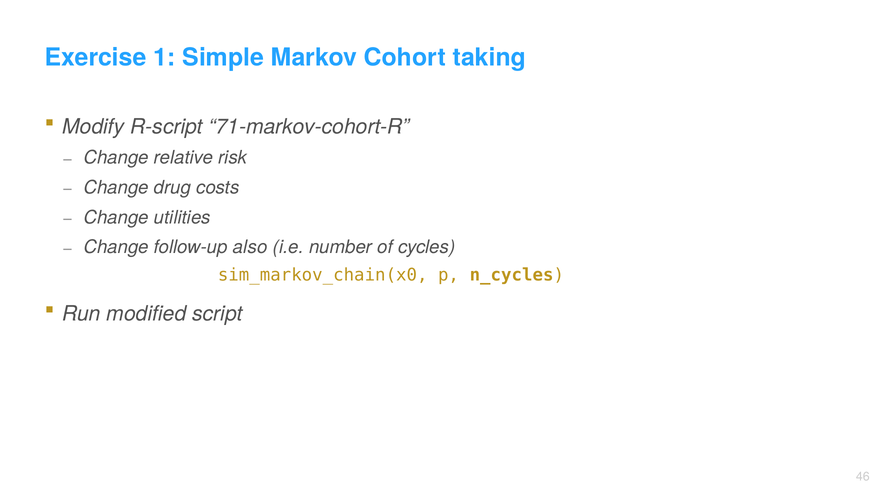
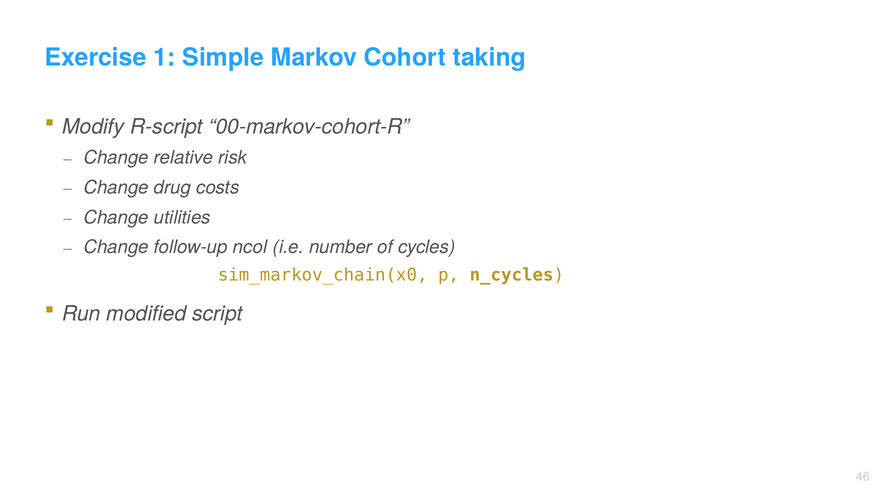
71-markov-cohort-R: 71-markov-cohort-R -> 00-markov-cohort-R (309, 127)
also: also -> ncol (250, 247)
